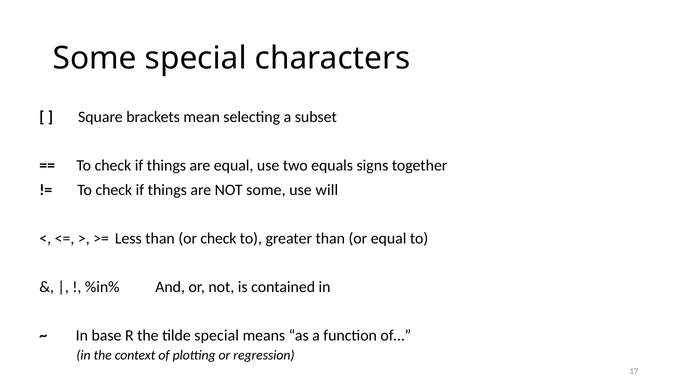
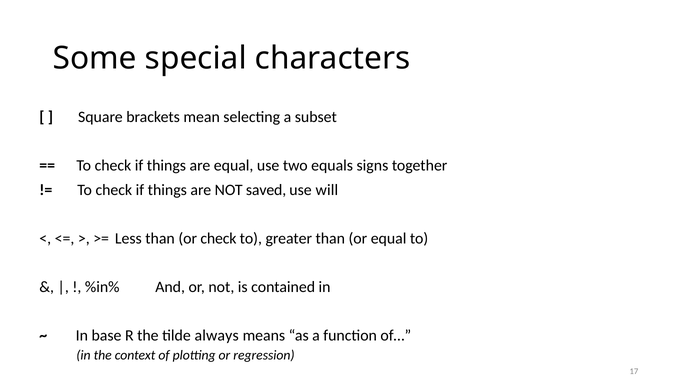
NOT some: some -> saved (266, 190)
tilde special: special -> always (217, 335)
